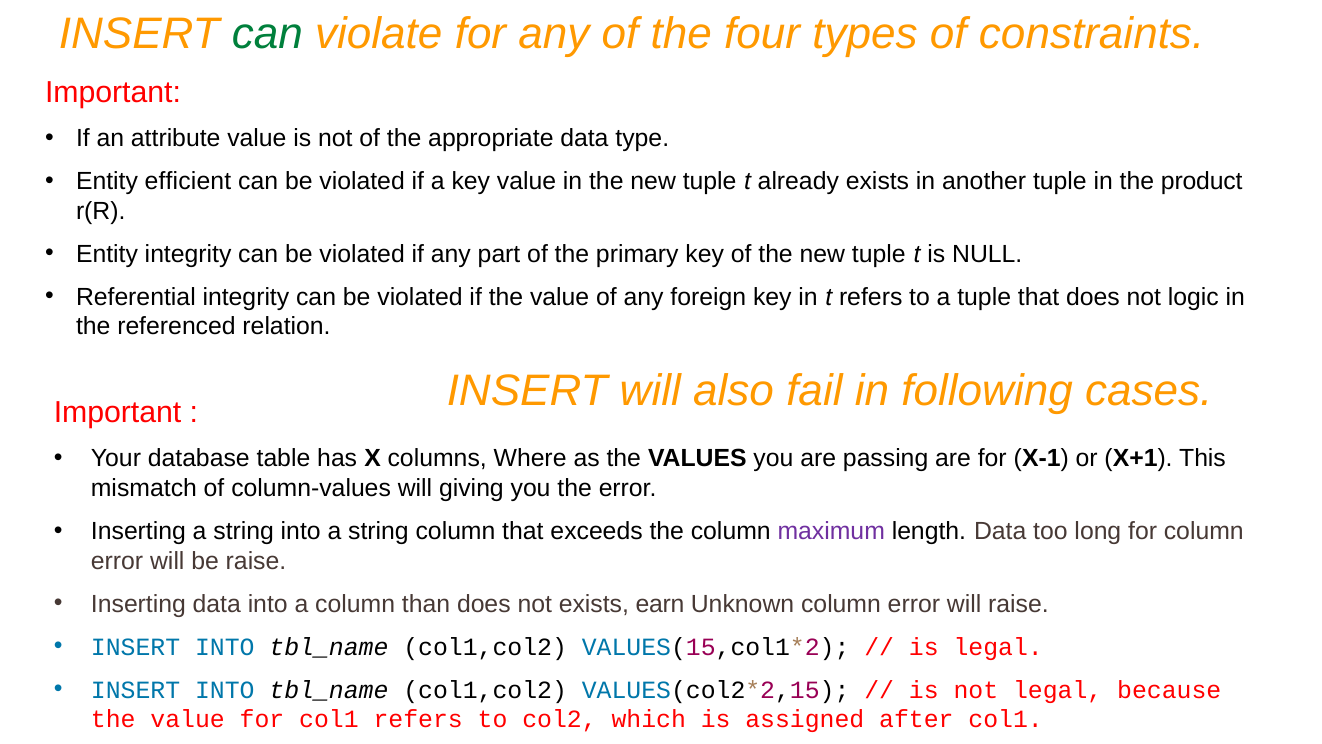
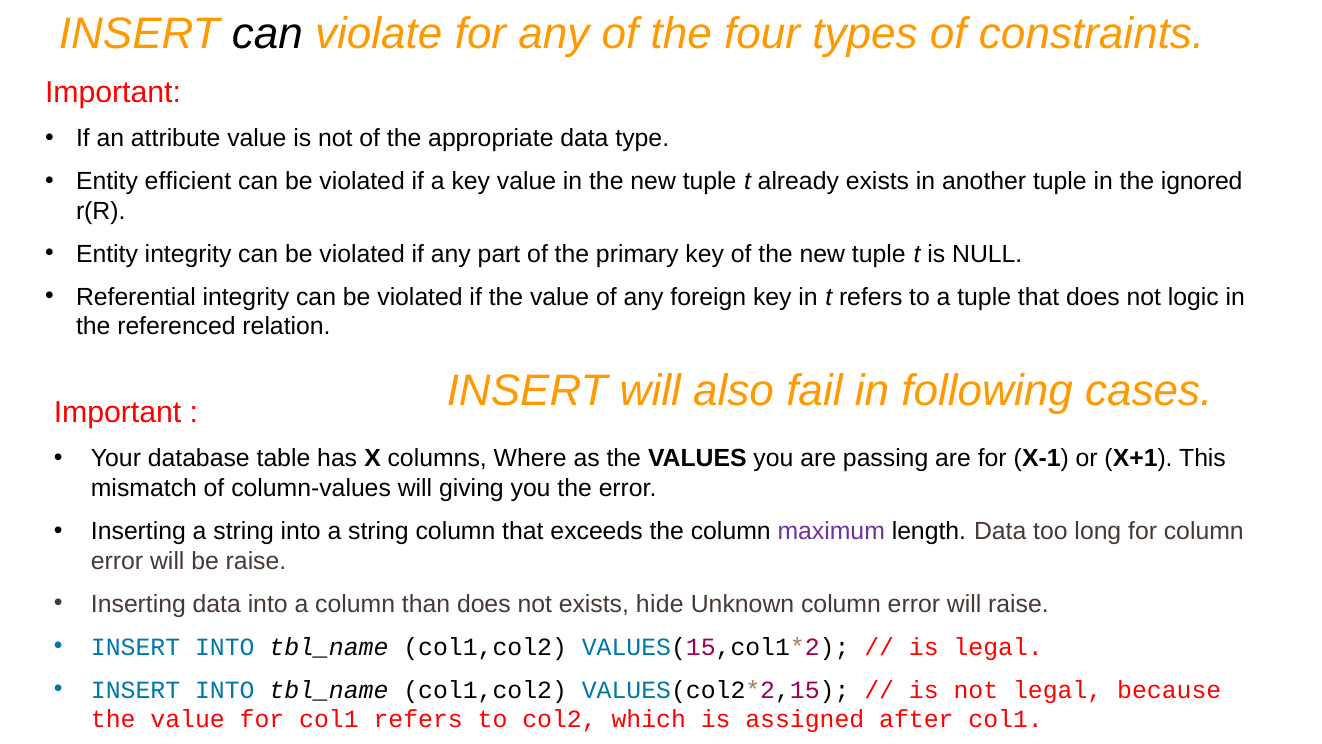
can colour: green -> black (267, 34)
product: product -> ignored (1202, 181)
earn: earn -> hide (660, 604)
